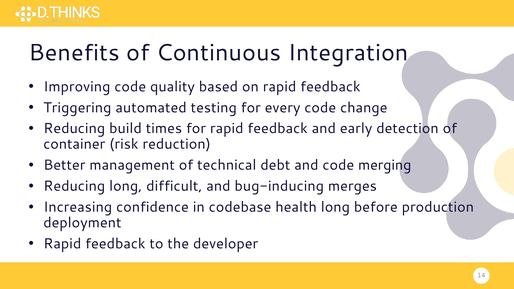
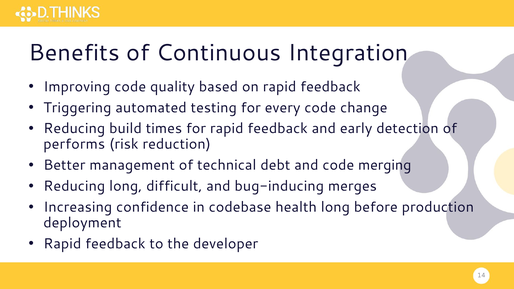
container: container -> performs (74, 144)
